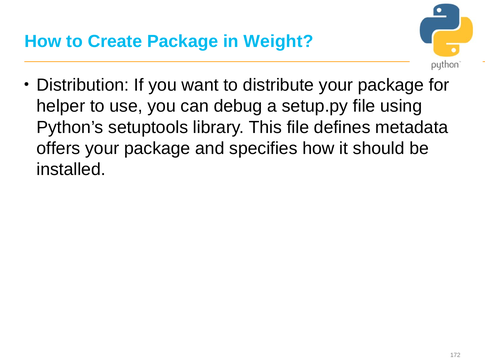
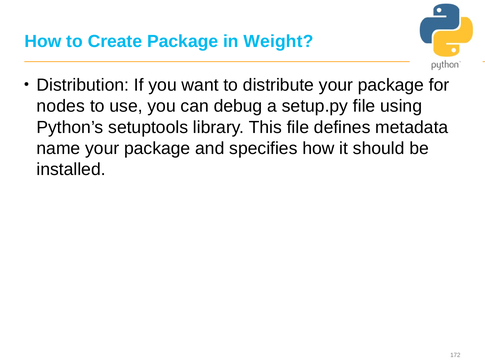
helper: helper -> nodes (61, 106)
offers: offers -> name (58, 148)
